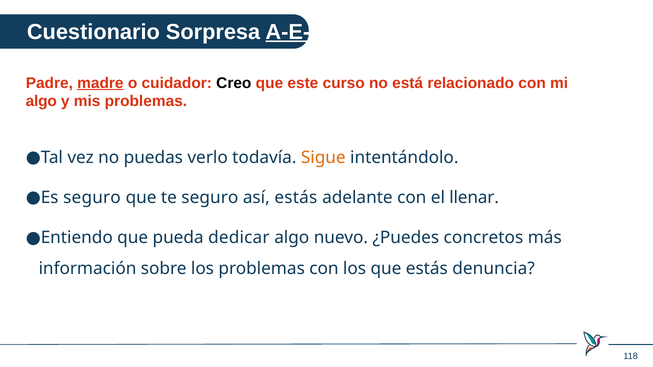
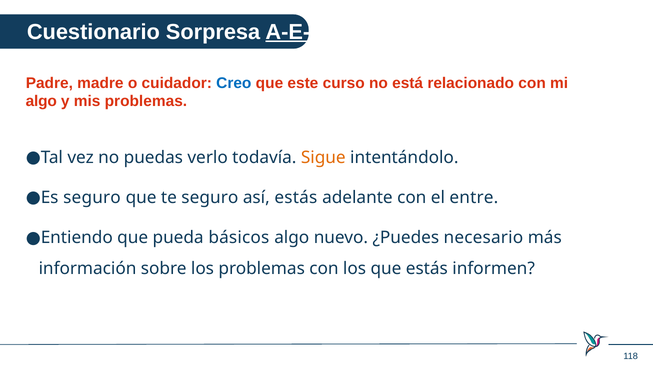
madre underline: present -> none (100, 83)
Creo colour: black -> blue (234, 83)
llenar: llenar -> entre (474, 198)
dedicar: dedicar -> básicos (239, 238)
concretos: concretos -> necesario (483, 238)
denuncia: denuncia -> informen (494, 269)
